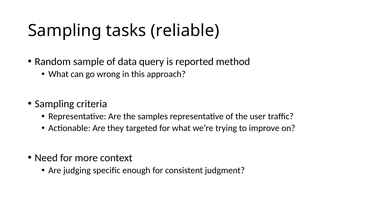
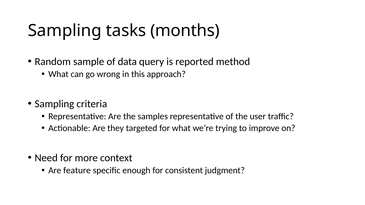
reliable: reliable -> months (185, 31)
judging: judging -> feature (77, 171)
